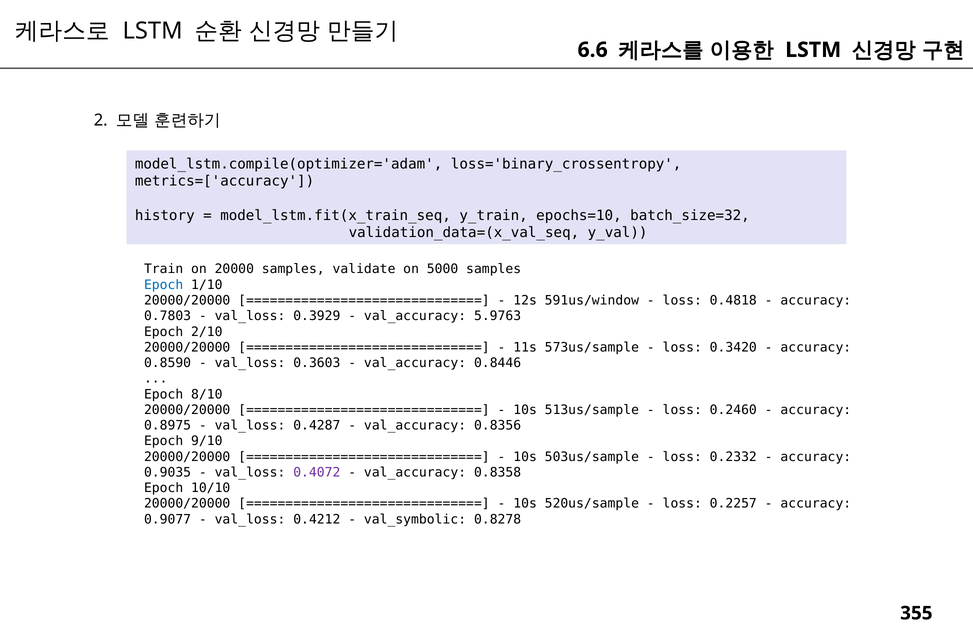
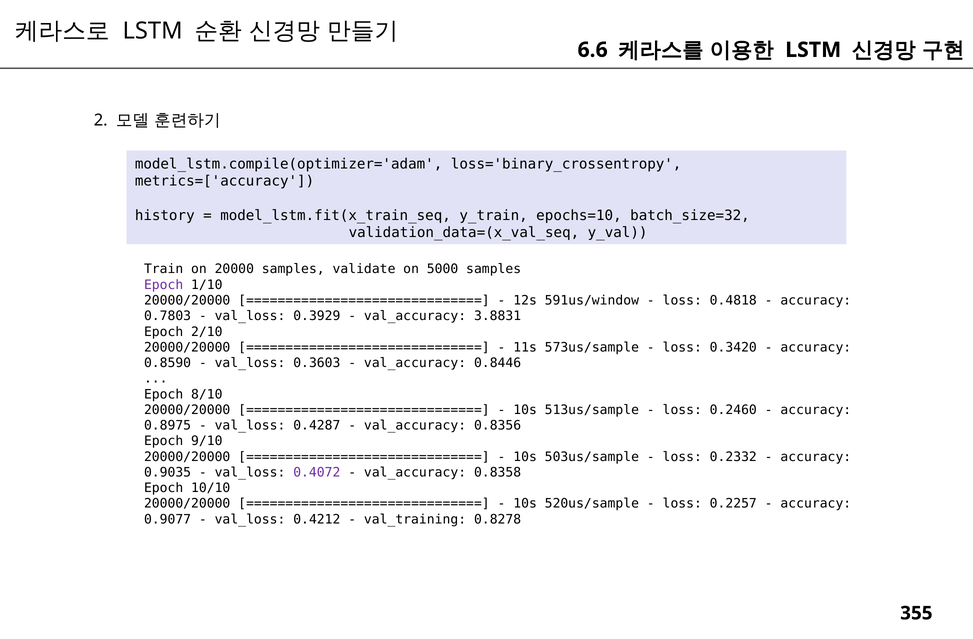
Epoch colour: blue -> purple (164, 285)
5.9763: 5.9763 -> 3.8831 (498, 316)
val_symbolic: val_symbolic -> val_training (415, 519)
